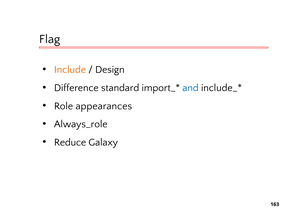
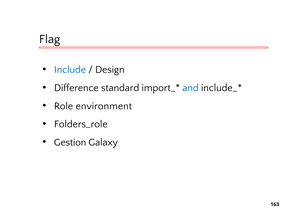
Include colour: orange -> blue (70, 69)
appearances: appearances -> environment (104, 106)
Always_role: Always_role -> Folders_role (81, 124)
Reduce: Reduce -> Gestion (70, 142)
